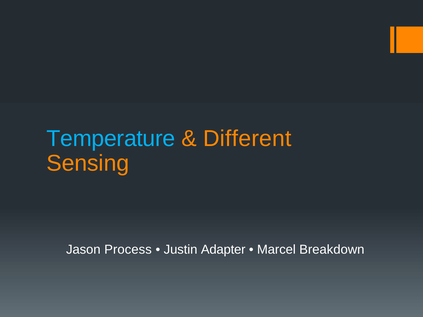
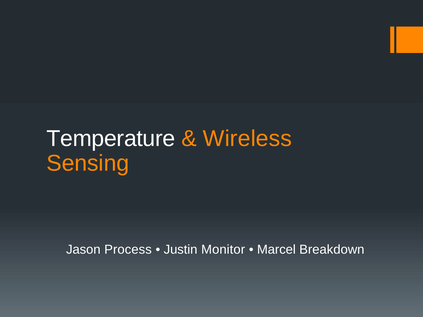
Temperature colour: light blue -> white (111, 139)
Different: Different -> Wireless (247, 139)
Adapter: Adapter -> Monitor (223, 250)
